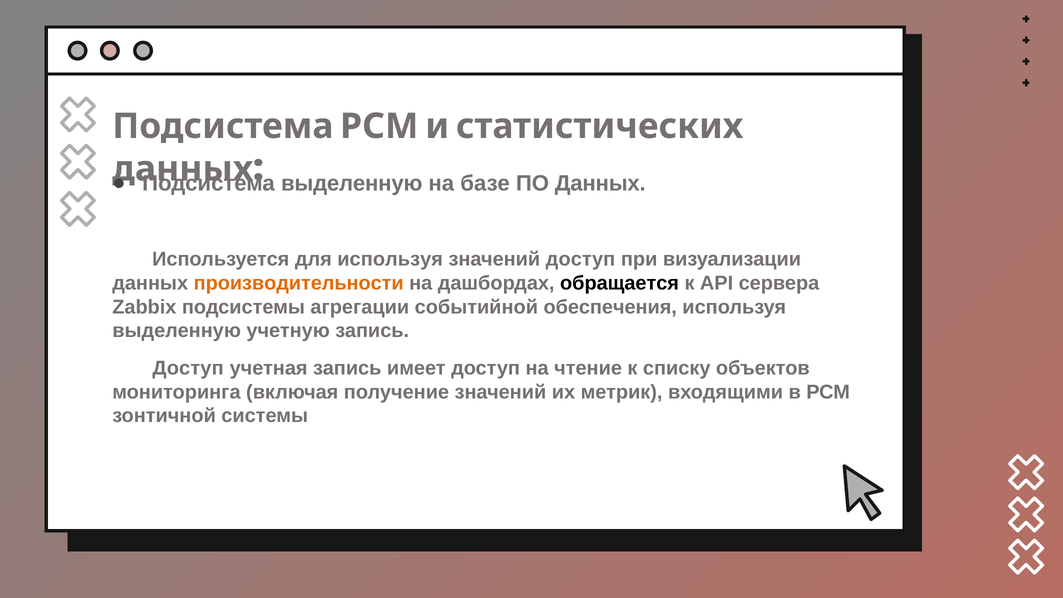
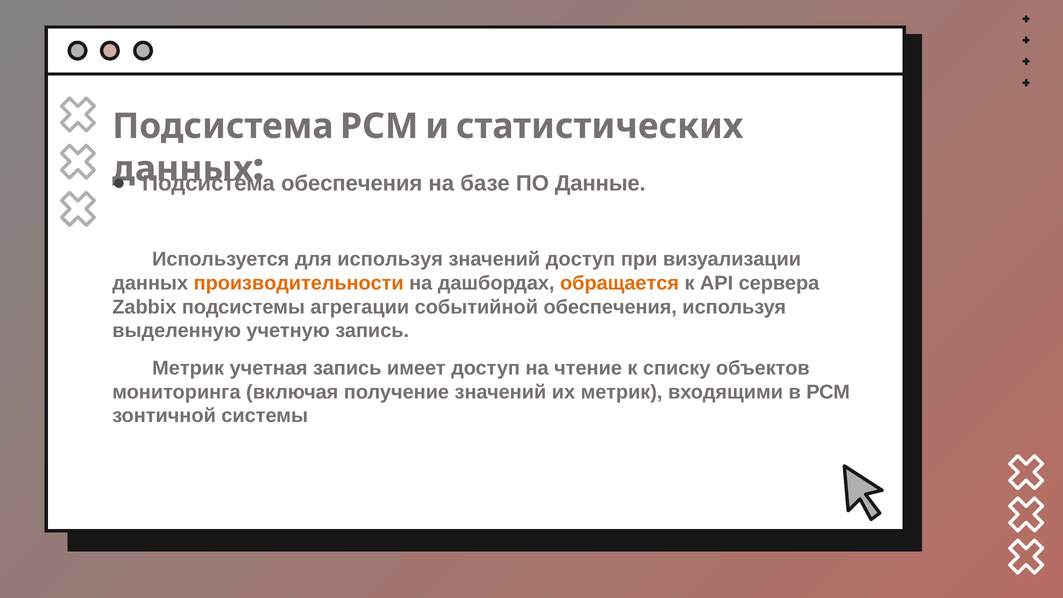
выделенную: выделенную -> обеспечения (352, 183)
ПО Данных: Данных -> Данные (600, 183)
обращается colour: black -> orange (620, 283)
Доступ: Доступ -> Метрик (188, 368)
